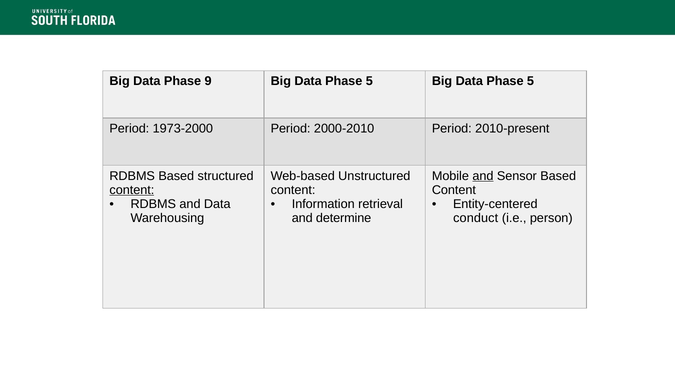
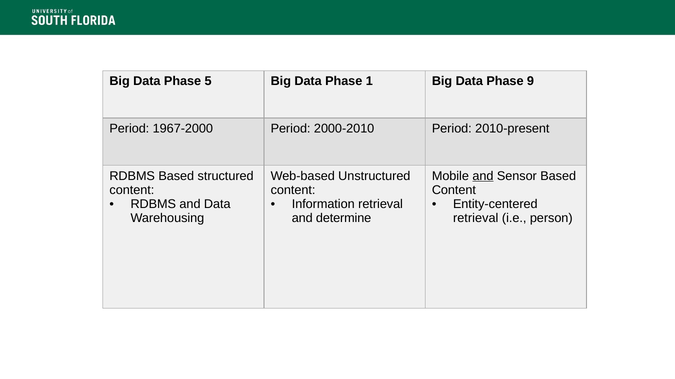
9: 9 -> 5 (208, 81)
5: 5 -> 1 (369, 81)
5: 5 -> 9 (530, 81)
1973-2000: 1973-2000 -> 1967-2000 (183, 129)
content underline: present -> none (132, 190)
conduct: conduct -> retrieval (476, 218)
